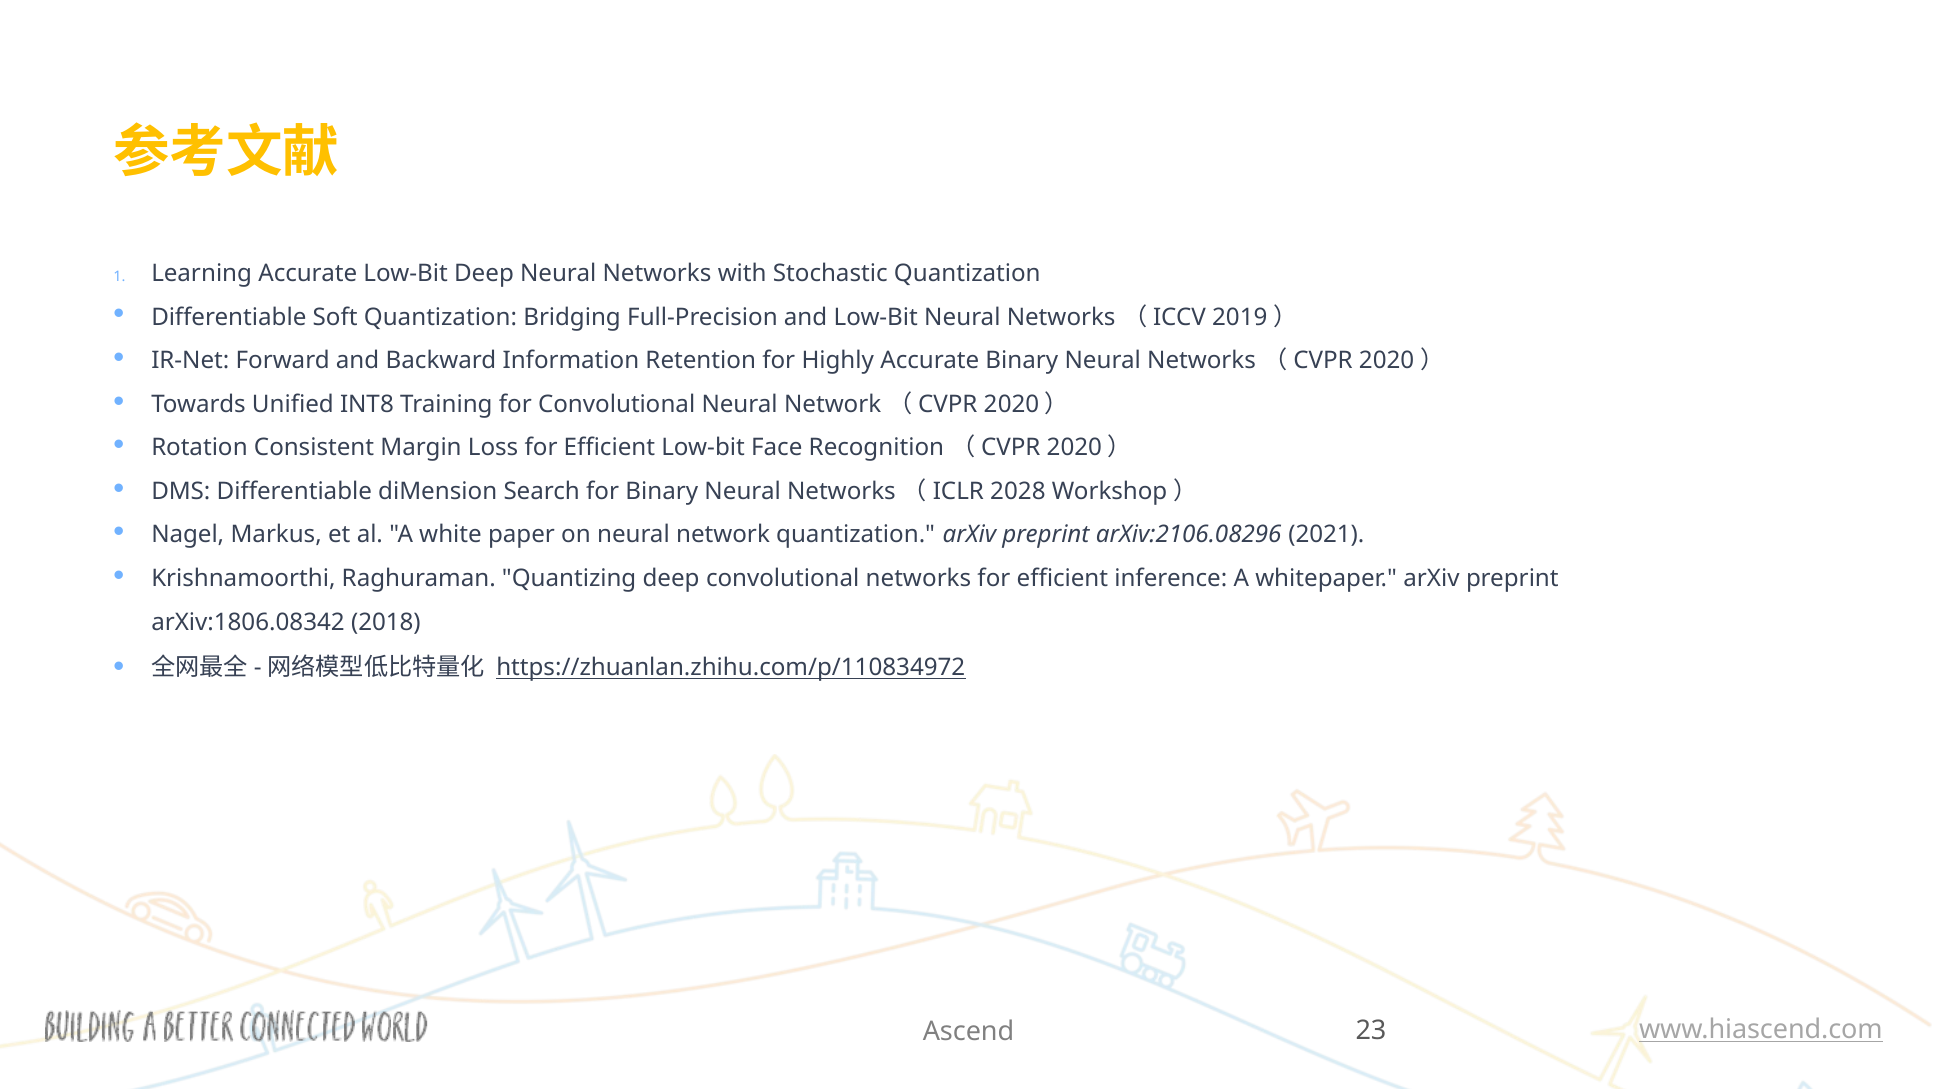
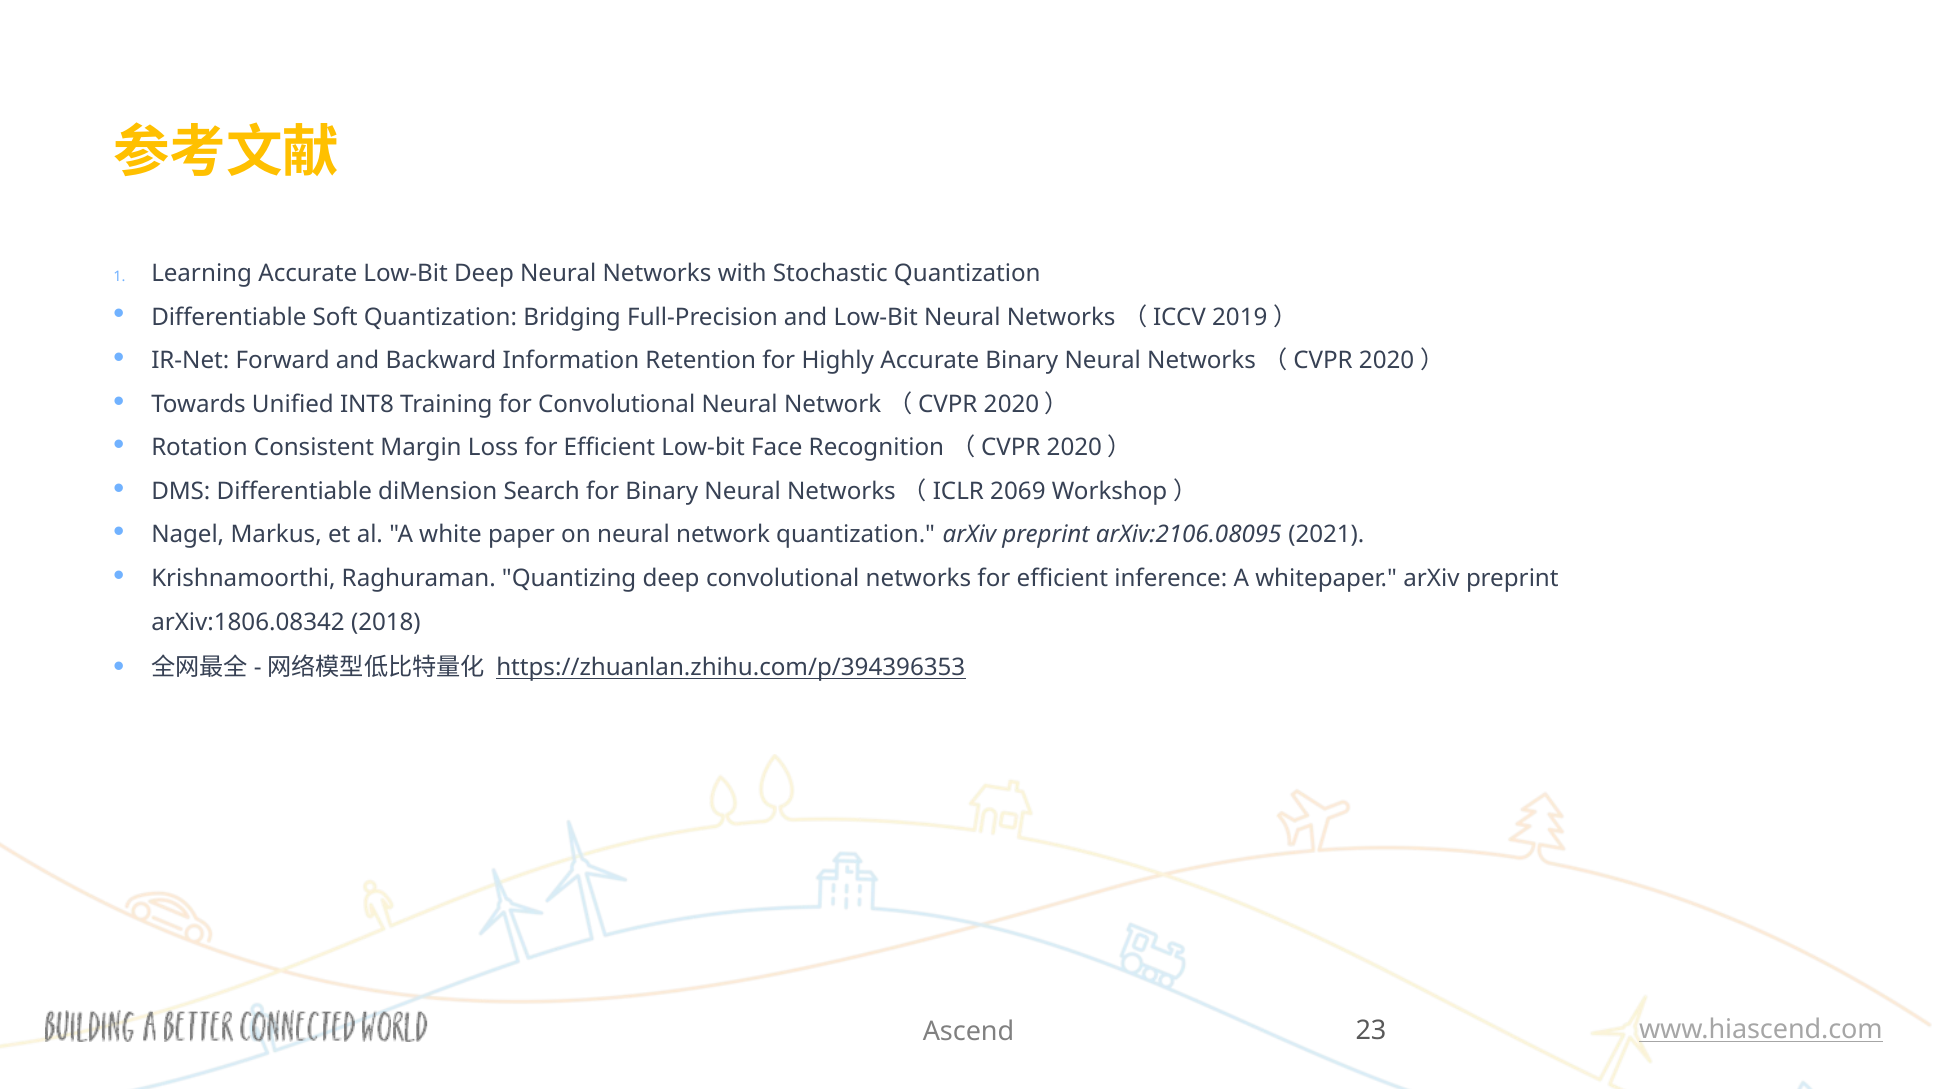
2028: 2028 -> 2069 (1018, 491)
arXiv:2106.08296: arXiv:2106.08296 -> arXiv:2106.08095 (1189, 535)
https://zhuanlan.zhihu.com/p/110834972: https://zhuanlan.zhihu.com/p/110834972 -> https://zhuanlan.zhihu.com/p/394396353 (731, 668)
